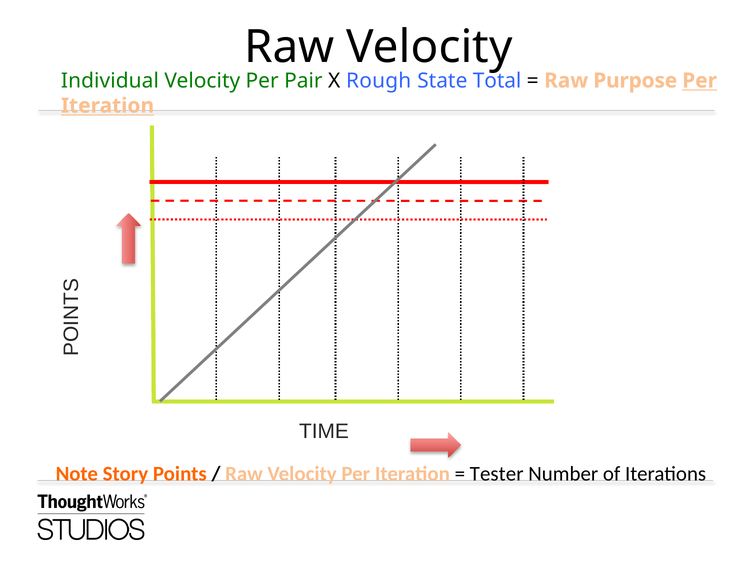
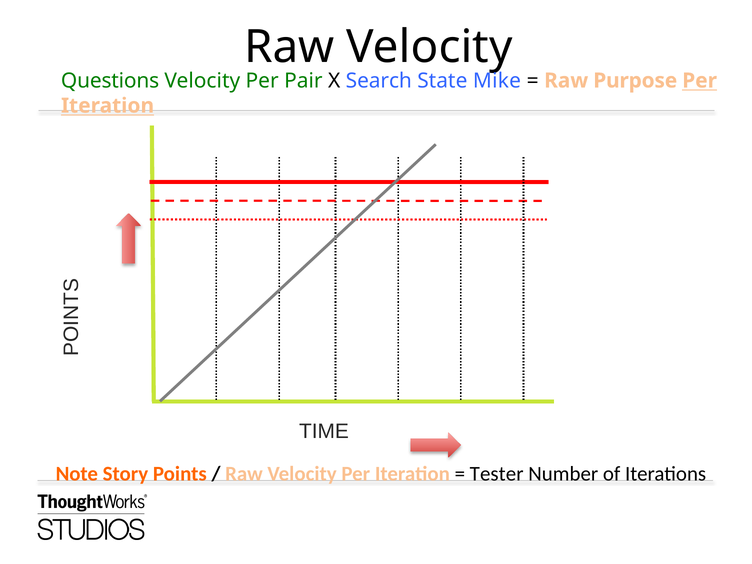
Individual: Individual -> Questions (110, 81)
Rough: Rough -> Search (379, 81)
Total: Total -> Mike (497, 81)
